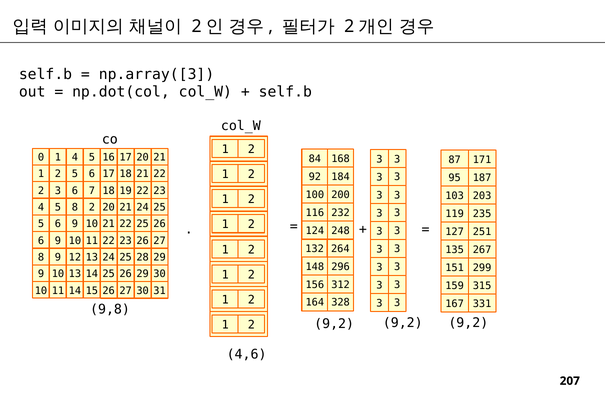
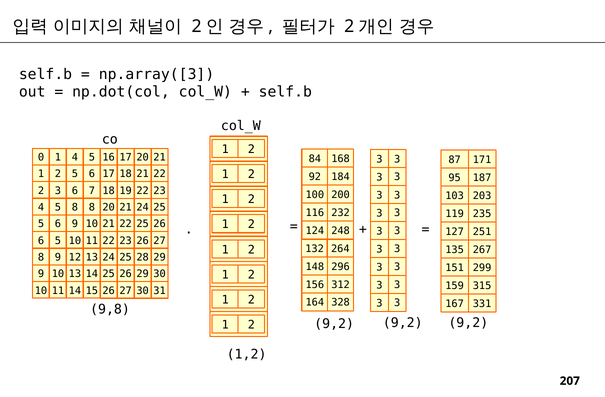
8 2: 2 -> 8 (92, 208)
9: 9 -> 5 (58, 241)
4,6: 4,6 -> 1,2 (247, 355)
